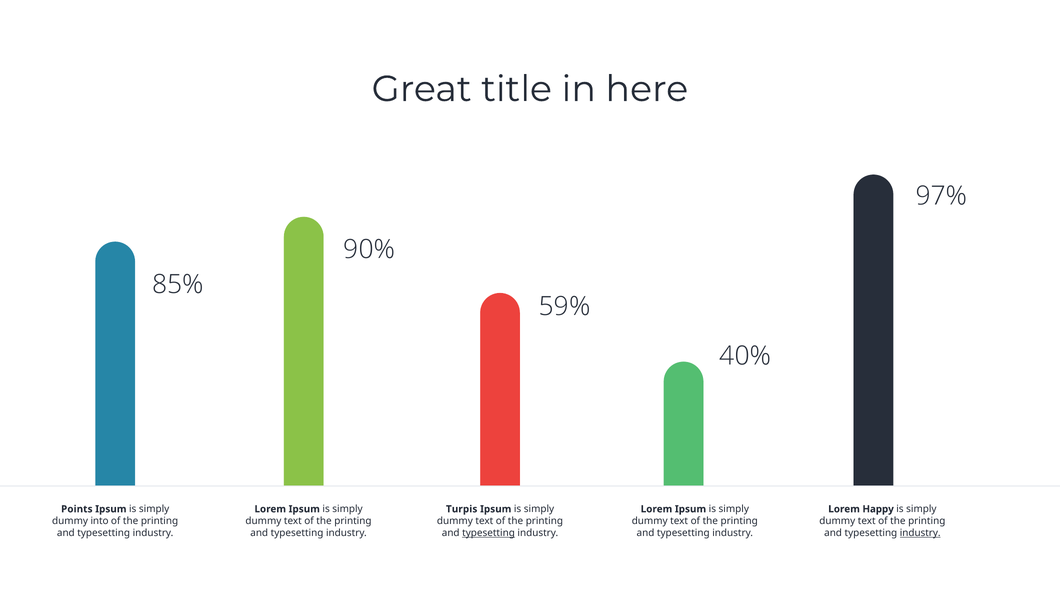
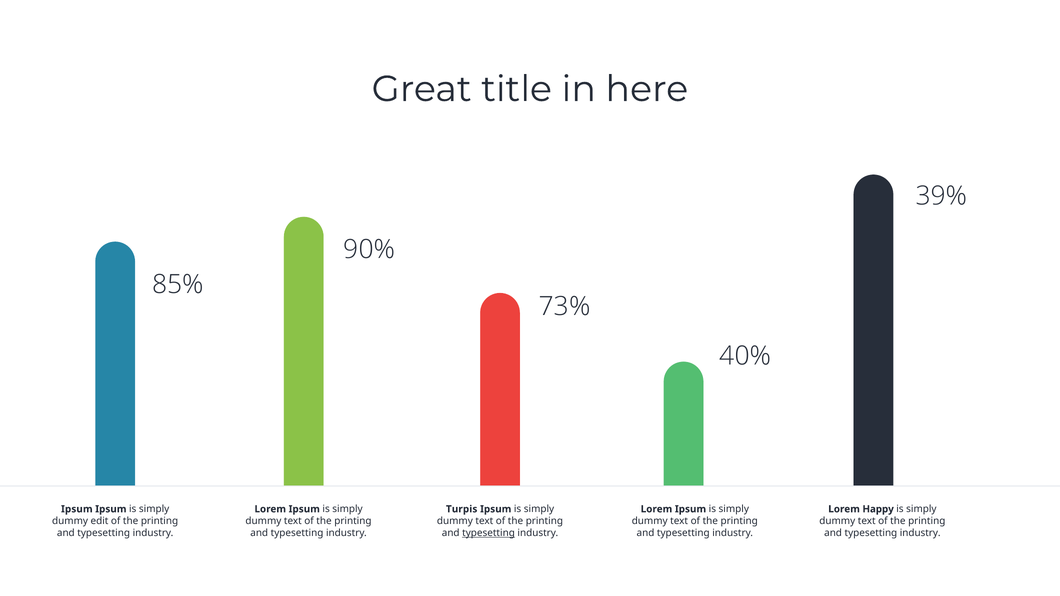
97%: 97% -> 39% (941, 196)
59%: 59% -> 73% (565, 307)
Points: Points -> Ipsum (77, 509)
into: into -> edit (99, 521)
industry underline: present -> none (920, 533)
